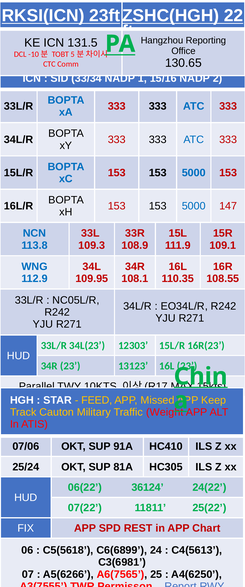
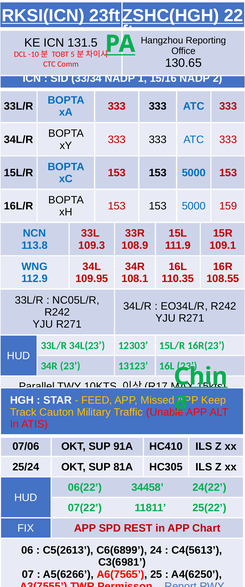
147: 147 -> 159 (228, 206)
Weight: Weight -> Unable (165, 412)
36124: 36124 -> 34458 (148, 487)
C5(5618: C5(5618 -> C5(2613 (68, 549)
